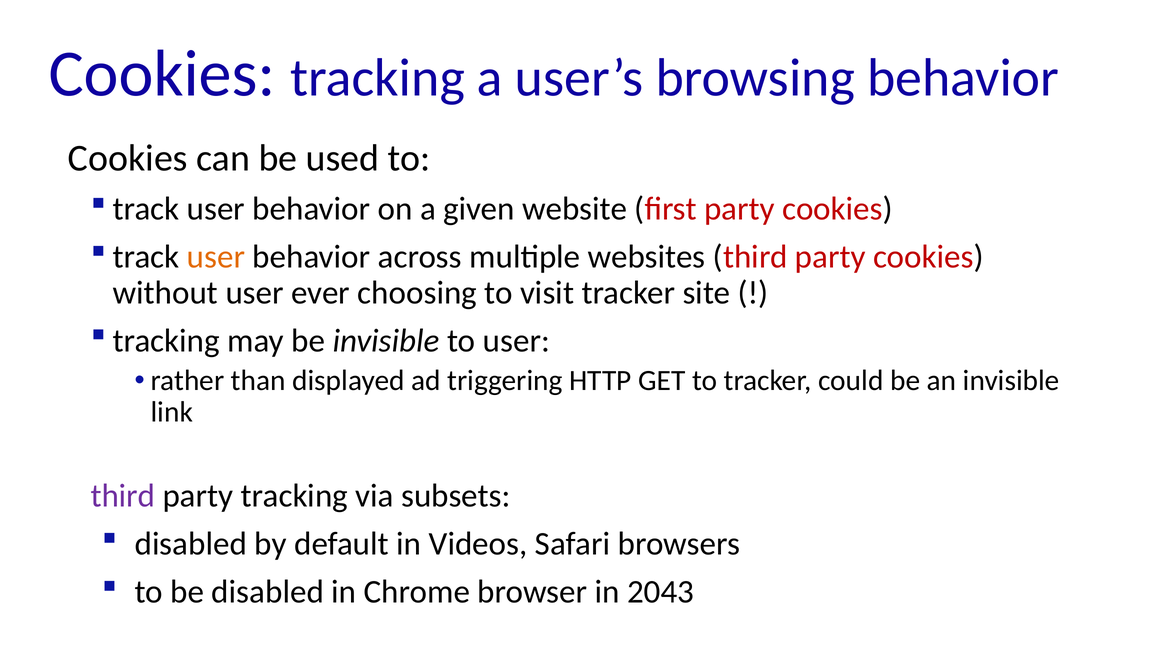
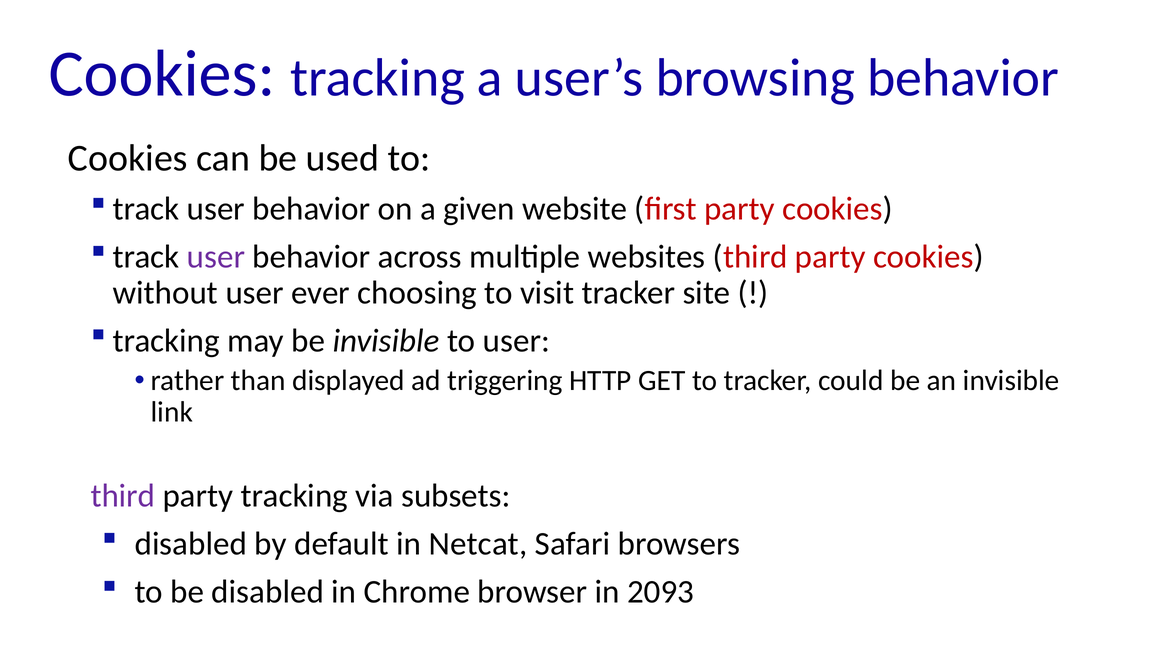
user colour: orange -> purple (216, 257)
Videos: Videos -> Netcat (478, 544)
2043: 2043 -> 2093 (661, 592)
